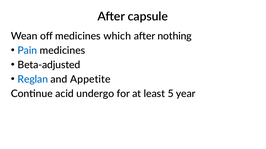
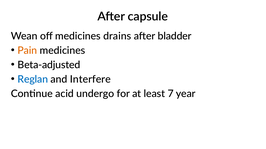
which: which -> drains (117, 36)
nothing: nothing -> bladder (175, 36)
Pain colour: blue -> orange (27, 51)
Appetite: Appetite -> Interfere (90, 80)
5: 5 -> 7 (171, 94)
